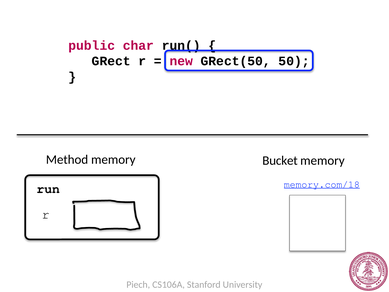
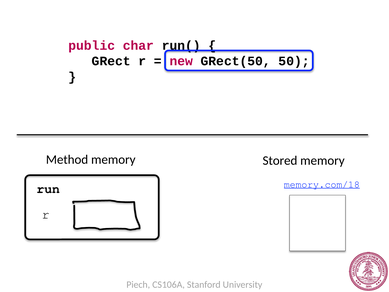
Bucket: Bucket -> Stored (280, 160)
